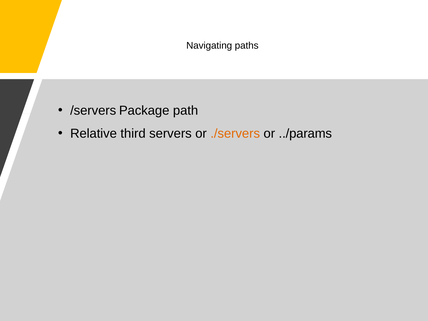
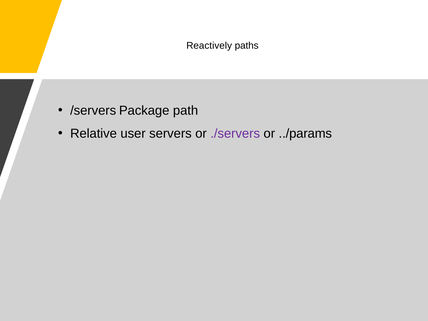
Navigating: Navigating -> Reactively (209, 46)
third: third -> user (133, 134)
./servers colour: orange -> purple (235, 134)
